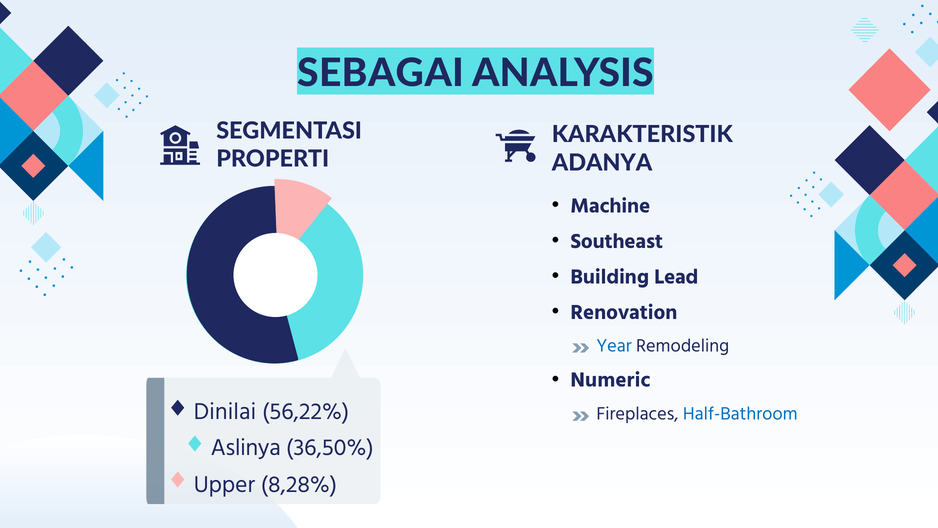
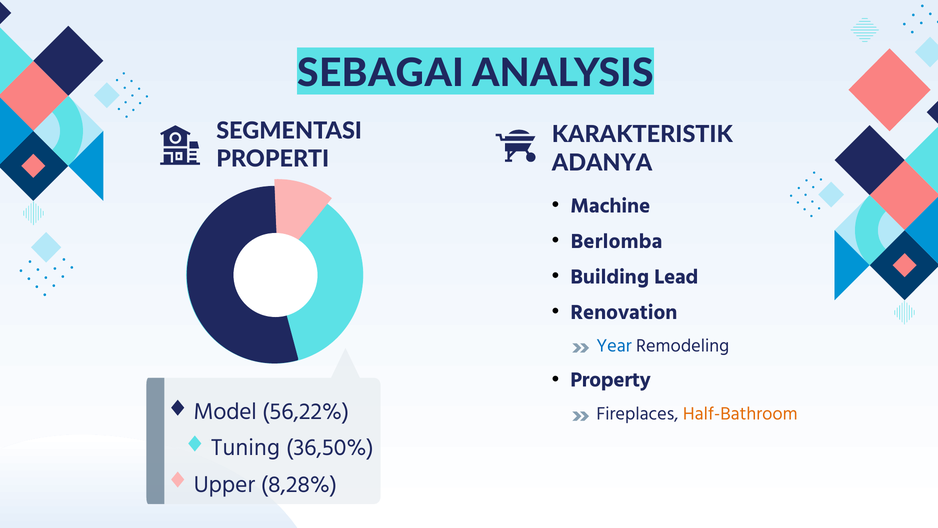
Southeast: Southeast -> Berlomba (617, 241)
Numeric: Numeric -> Property (611, 380)
Dinilai: Dinilai -> Model (225, 411)
Half-Bathroom colour: blue -> orange (740, 413)
Aslinya: Aslinya -> Tuning (245, 447)
